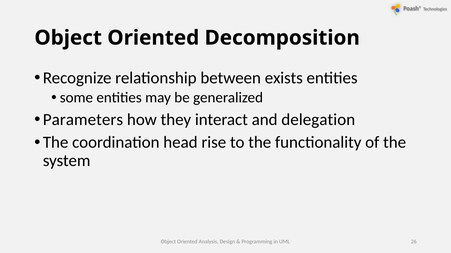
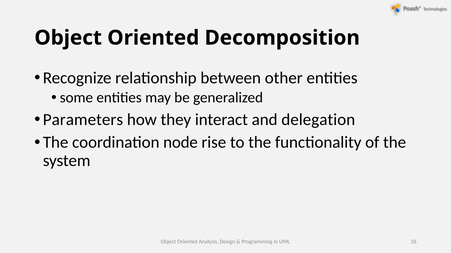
exists: exists -> other (284, 78)
head: head -> node (181, 143)
